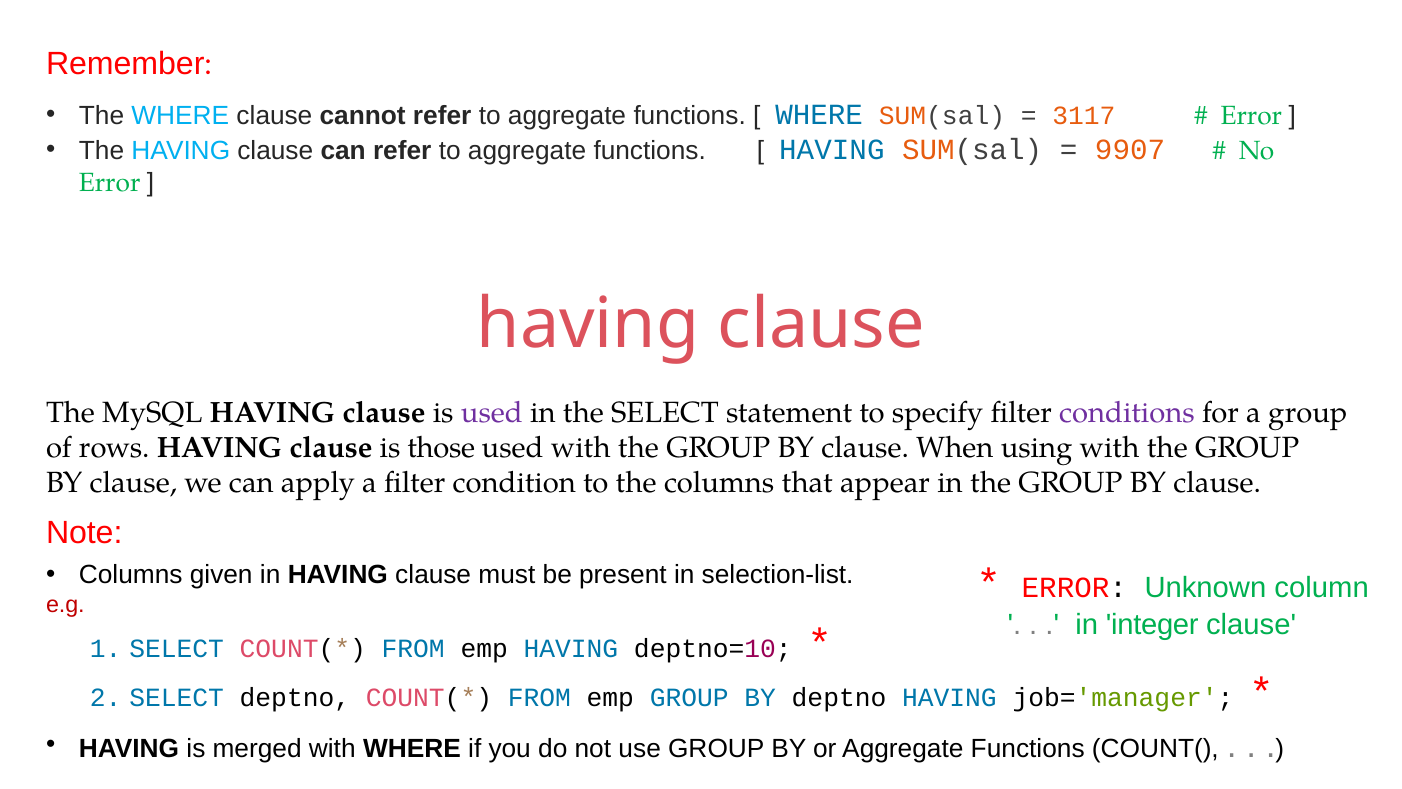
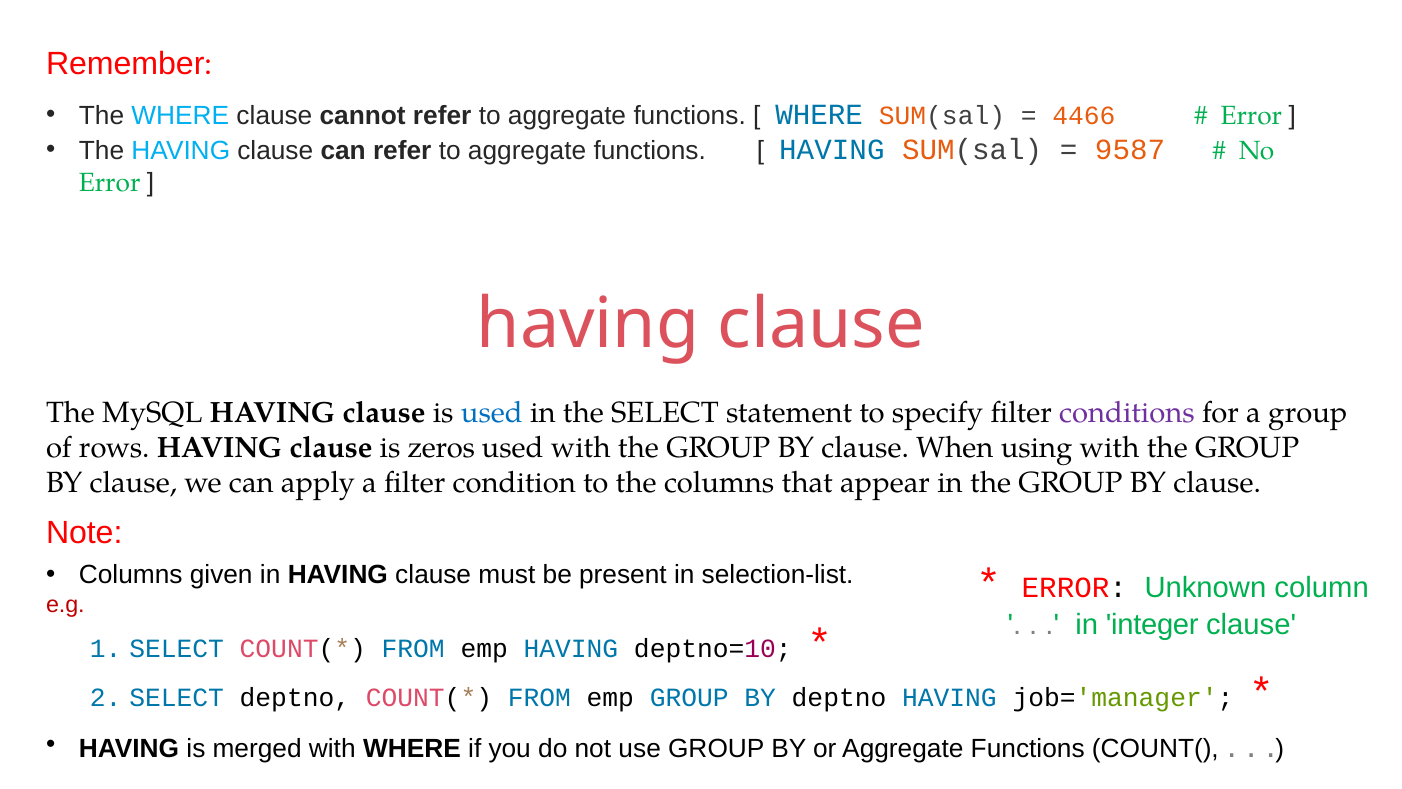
3117: 3117 -> 4466 (1084, 116)
9907: 9907 -> 9587 (1130, 150)
used colour: purple -> blue (492, 412)
those: those -> zeros (441, 447)
